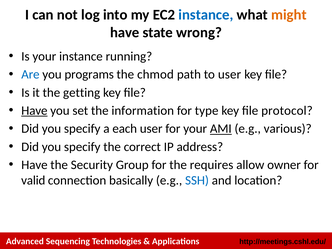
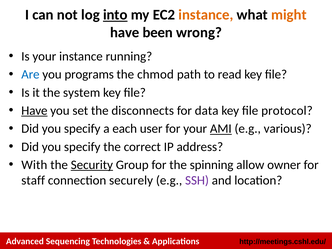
into underline: none -> present (115, 15)
instance colour: blue -> orange (206, 15)
state: state -> been (158, 33)
to user: user -> read (230, 74)
getting: getting -> system (82, 93)
information: information -> disconnects (143, 111)
type: type -> data (207, 111)
Have: Have -> With (34, 165)
Security underline: none -> present (92, 165)
requires: requires -> spinning (212, 165)
valid: valid -> staff (33, 180)
basically: basically -> securely (131, 180)
SSH colour: blue -> purple (197, 180)
